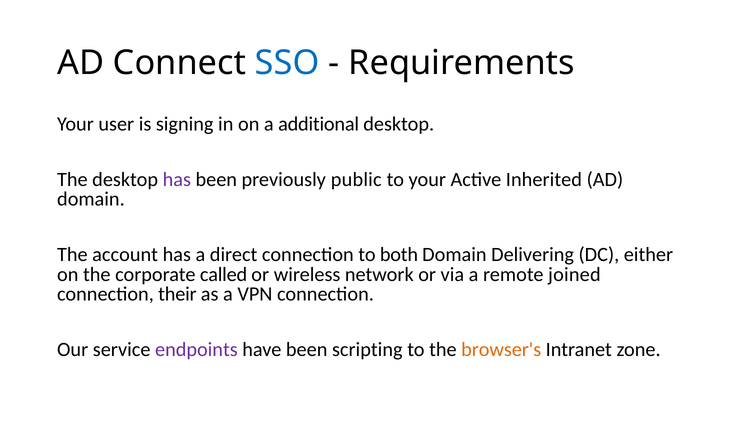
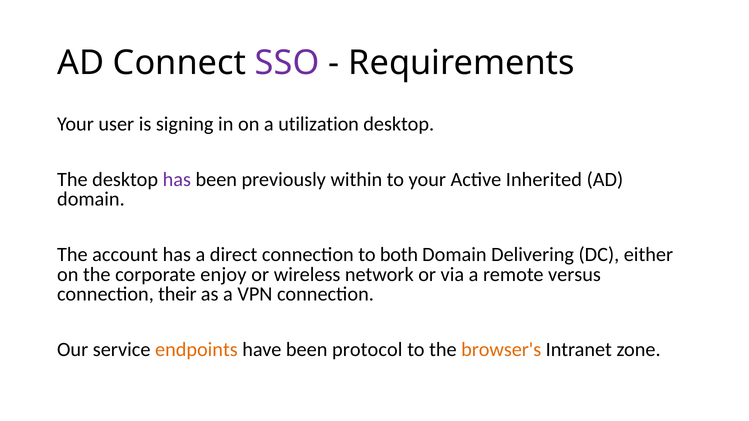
SSO colour: blue -> purple (287, 63)
additional: additional -> utilization (319, 124)
public: public -> within (356, 180)
called: called -> enjoy (223, 275)
joined: joined -> versus (574, 275)
endpoints colour: purple -> orange (196, 350)
scripting: scripting -> protocol (367, 350)
